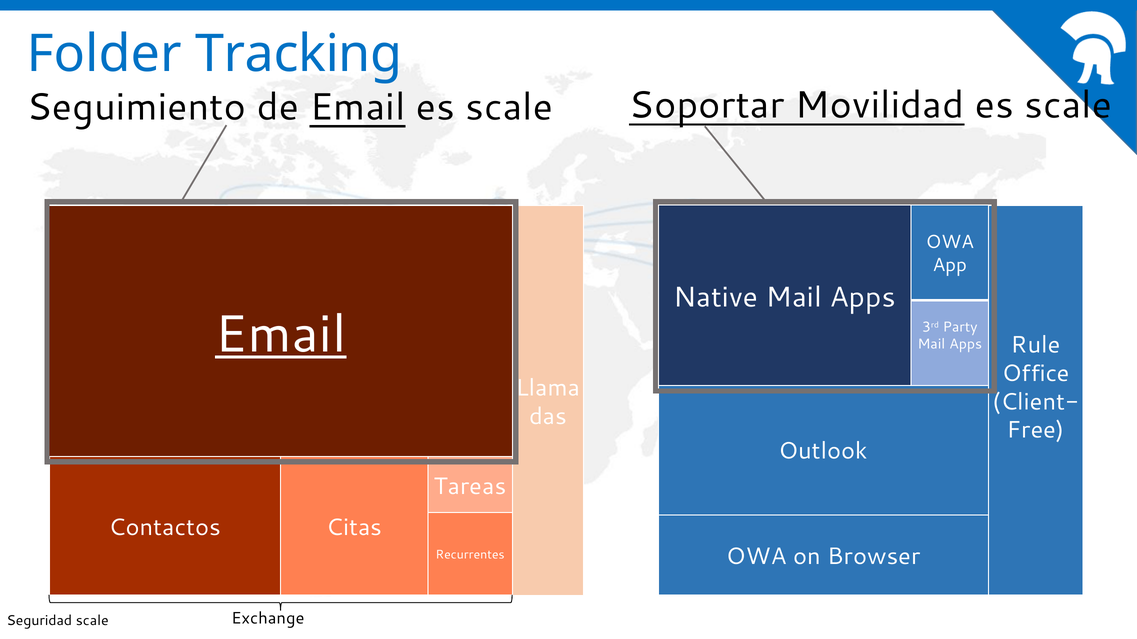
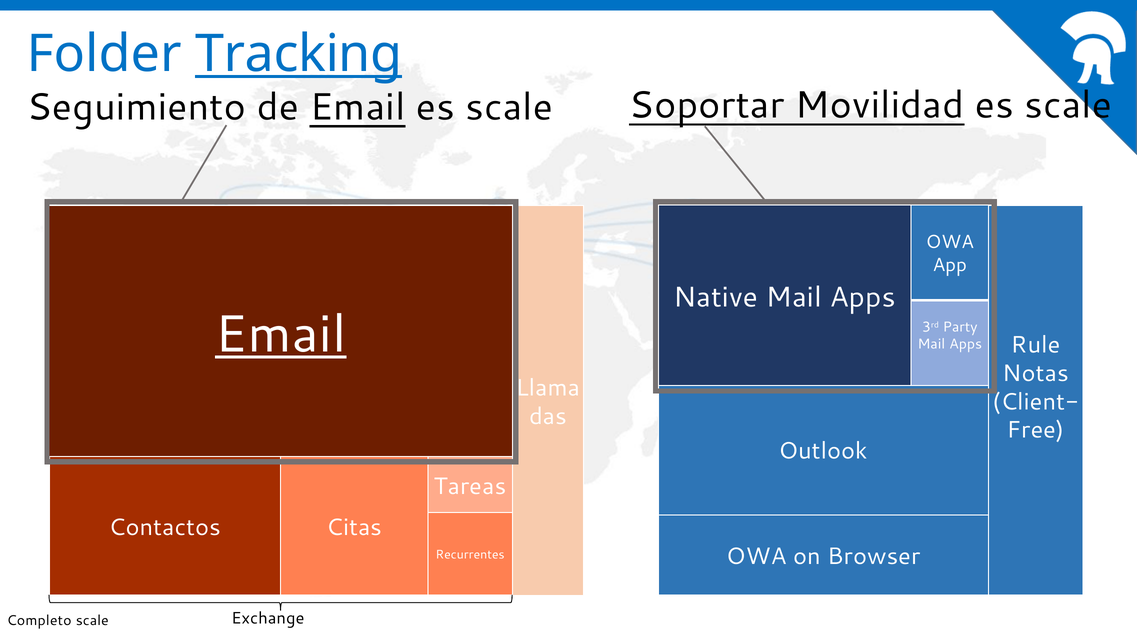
Tracking underline: none -> present (299, 54)
Office: Office -> Notas (1036, 374)
Seguridad: Seguridad -> Completo (39, 621)
